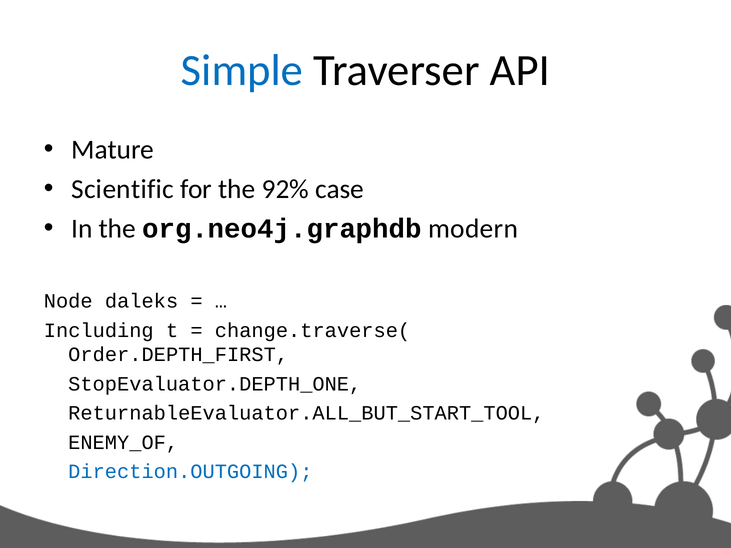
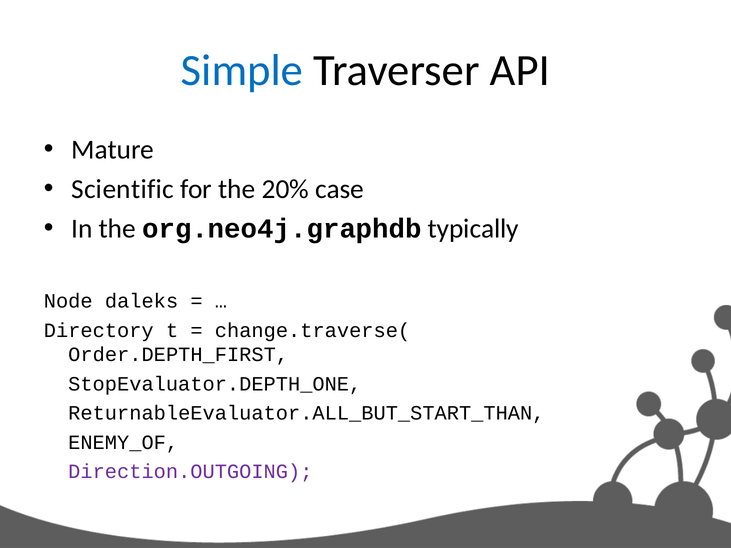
92%: 92% -> 20% (285, 189)
modern: modern -> typically (473, 229)
Including: Including -> Directory (99, 331)
ReturnableEvaluator.ALL_BUT_START_TOOL: ReturnableEvaluator.ALL_BUT_START_TOOL -> ReturnableEvaluator.ALL_BUT_START_THAN (306, 413)
Direction.OUTGOING colour: blue -> purple (190, 472)
